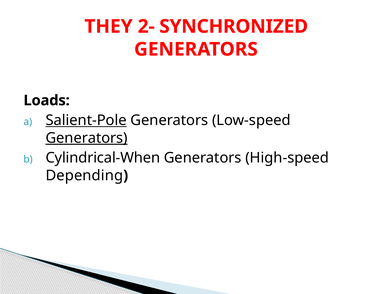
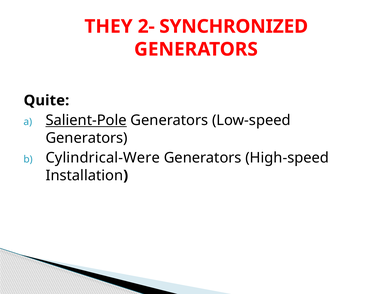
Loads: Loads -> Quite (46, 100)
Generators underline: present -> none (87, 138)
Cylindrical-When: Cylindrical-When -> Cylindrical-Were (103, 158)
Depending: Depending -> Installation (84, 175)
